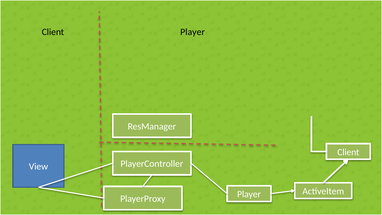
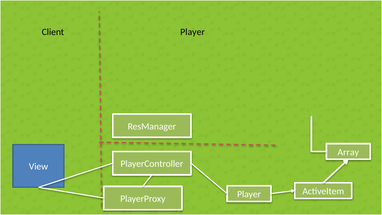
Client: Client -> Array (348, 152)
